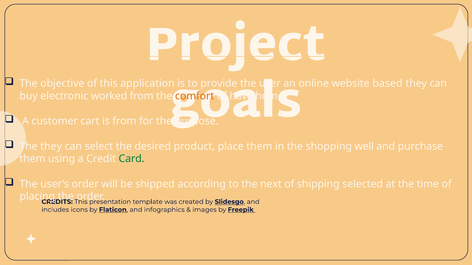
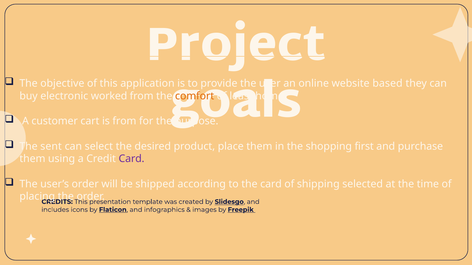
have: have -> least (241, 96)
The they: they -> sent (51, 147)
well: well -> first (364, 147)
Card colour: green -> purple (132, 159)
the next: next -> card (271, 184)
